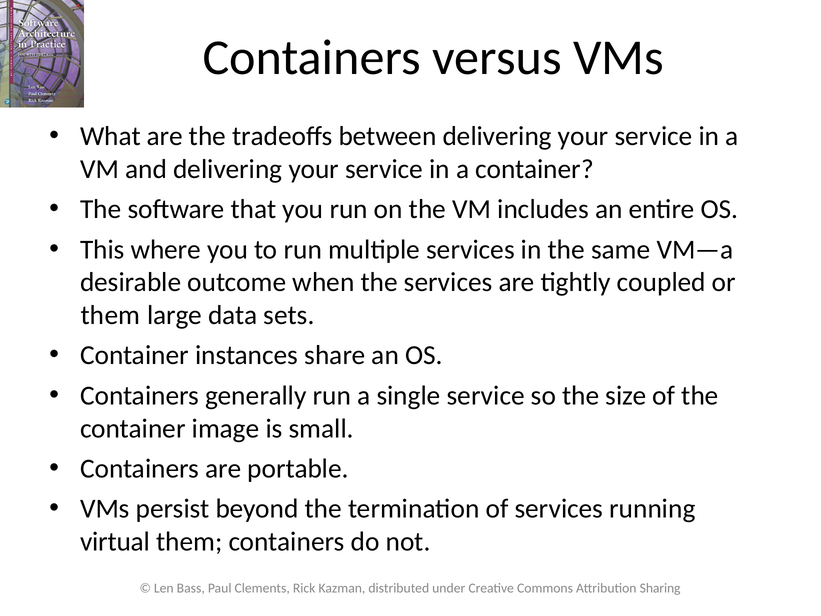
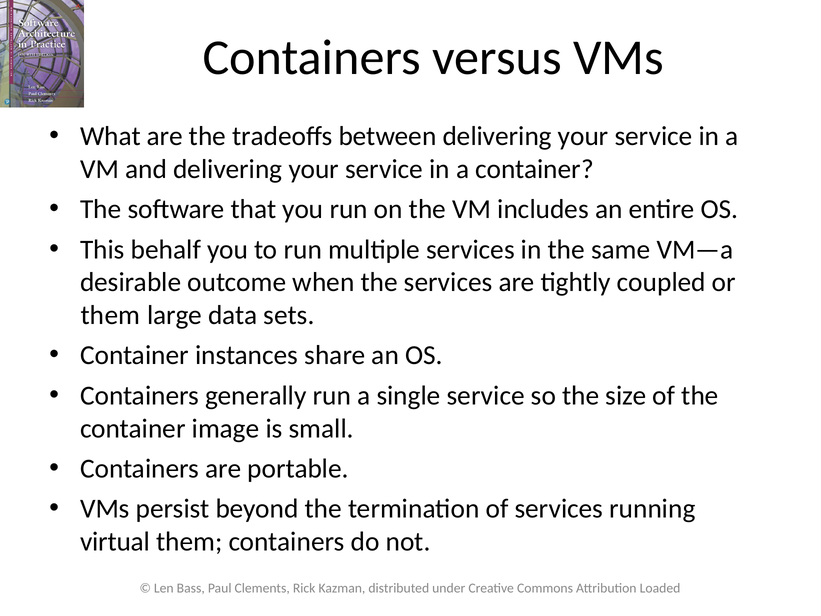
where: where -> behalf (166, 249)
Sharing: Sharing -> Loaded (660, 588)
